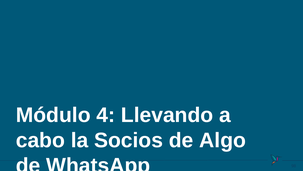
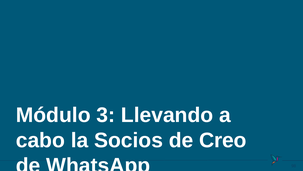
4: 4 -> 3 (106, 115)
Algo: Algo -> Creo (223, 140)
